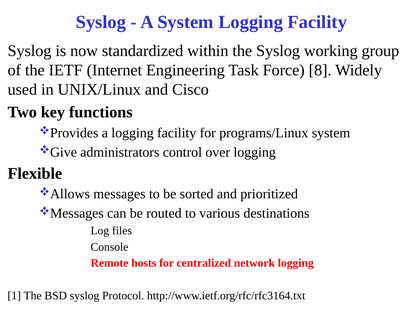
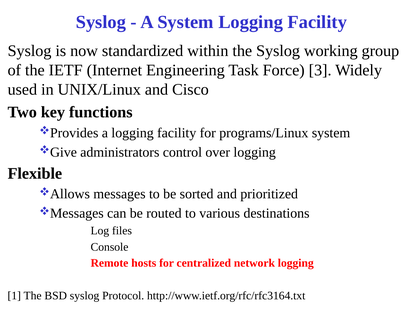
8: 8 -> 3 (320, 70)
